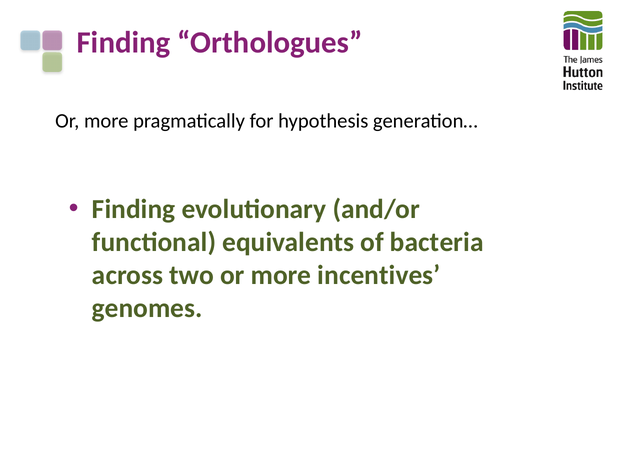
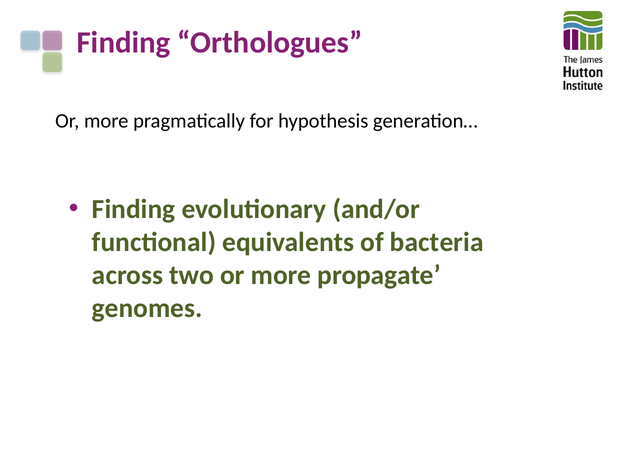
incentives: incentives -> propagate (379, 275)
